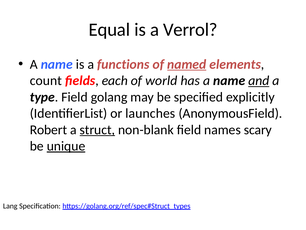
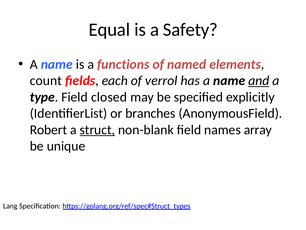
Verrol: Verrol -> Safety (190, 30)
named underline: present -> none (187, 64)
world: world -> verrol (161, 81)
golang: golang -> closed (109, 97)
launches: launches -> branches (150, 113)
scary: scary -> array (258, 129)
unique underline: present -> none (66, 146)
